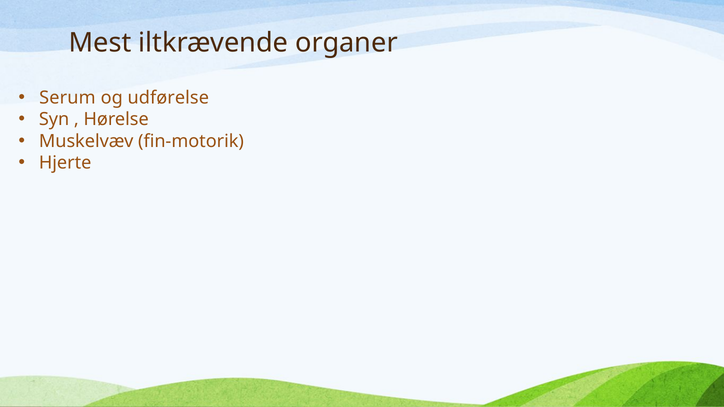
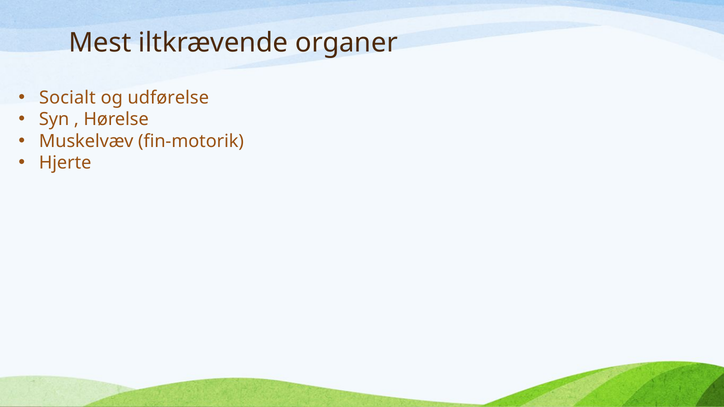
Serum: Serum -> Socialt (67, 98)
